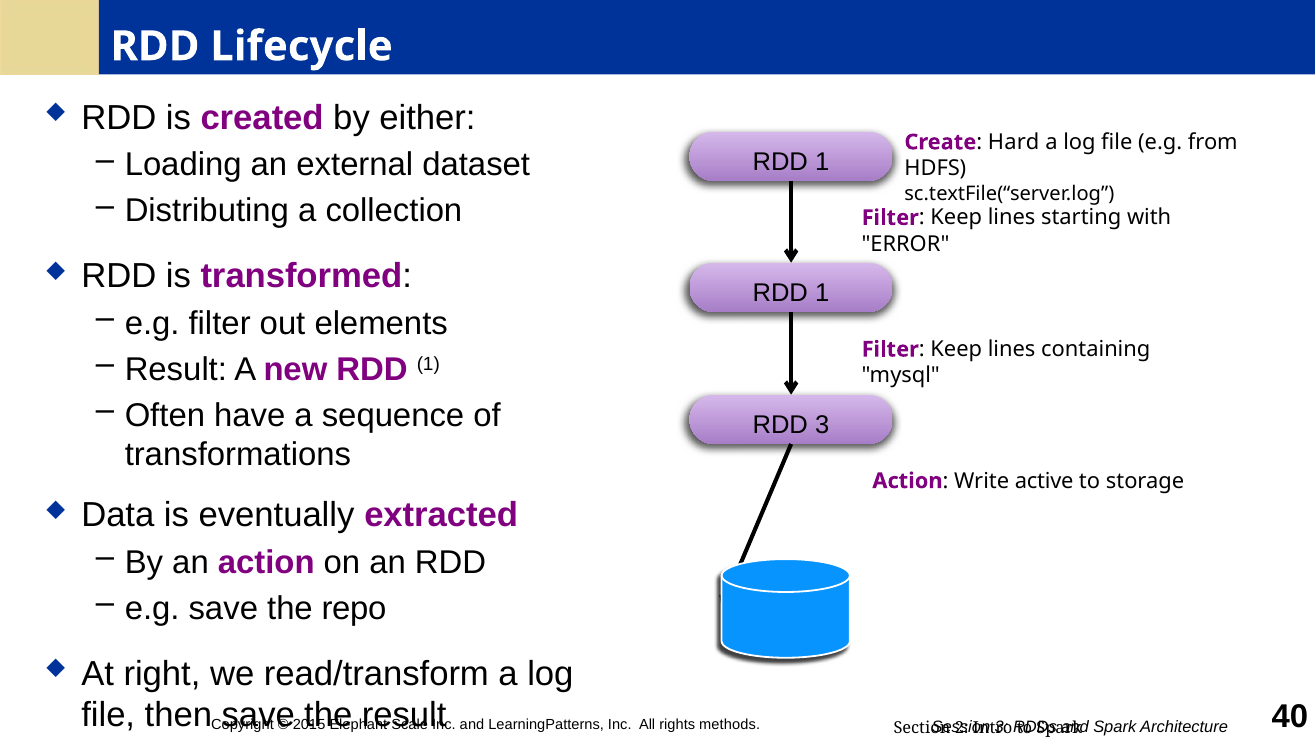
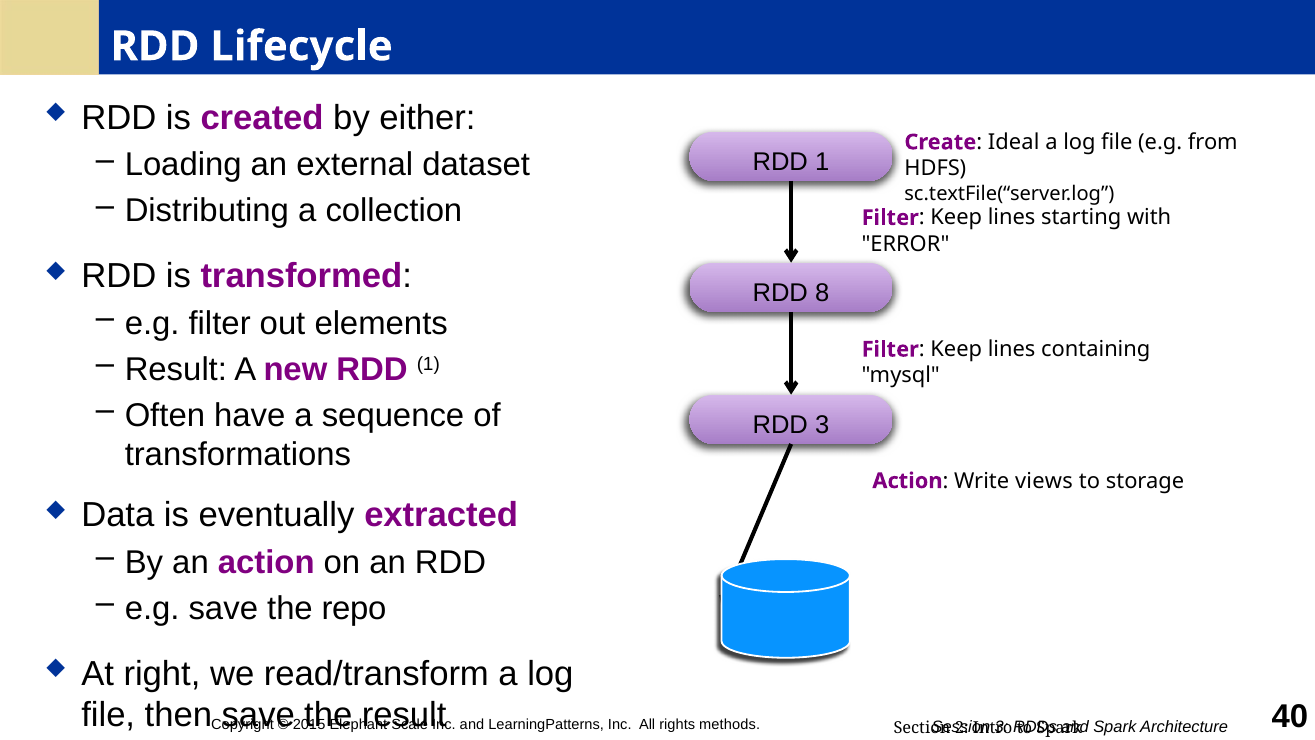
Hard: Hard -> Ideal (1014, 142)
1: 1 -> 8 (822, 293)
active: active -> views (1044, 481)
